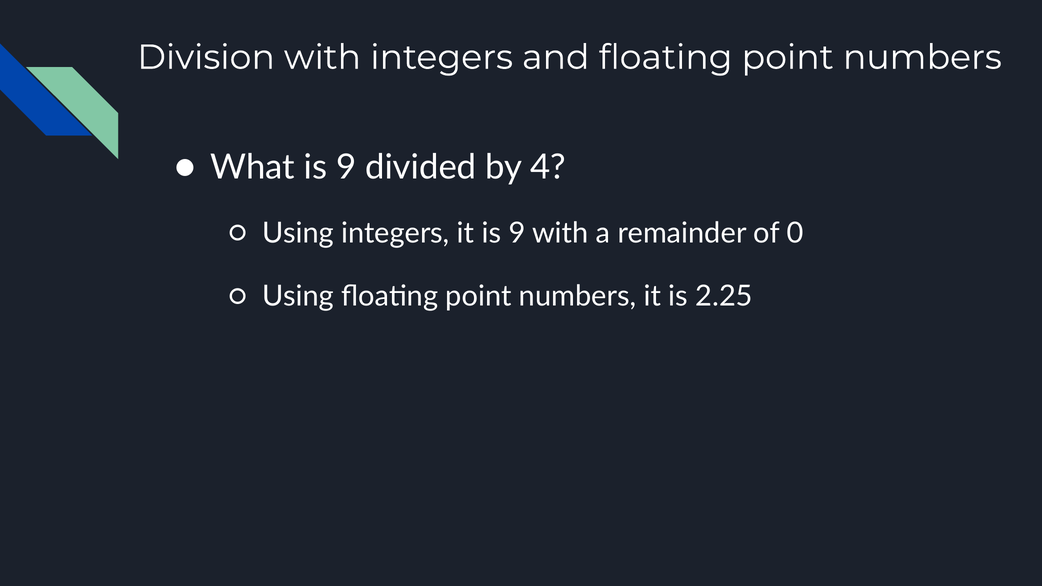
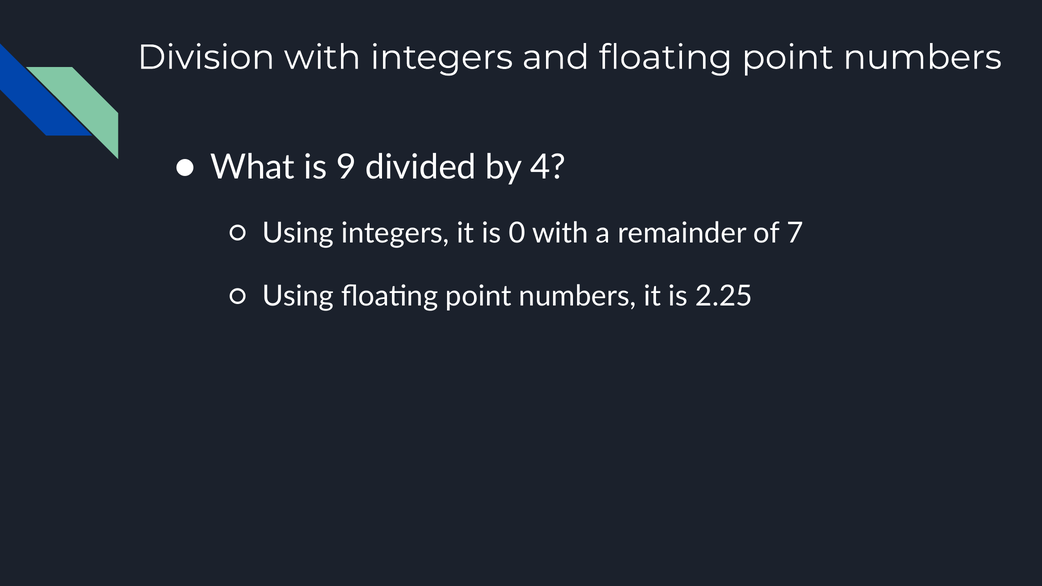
it is 9: 9 -> 0 (517, 233)
0: 0 -> 7 (795, 233)
